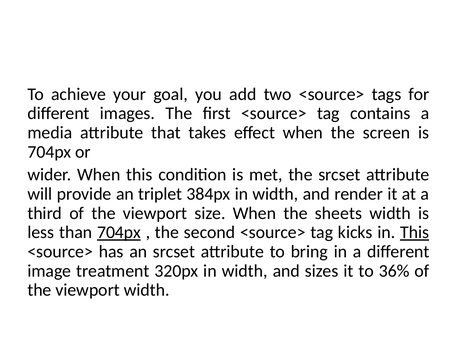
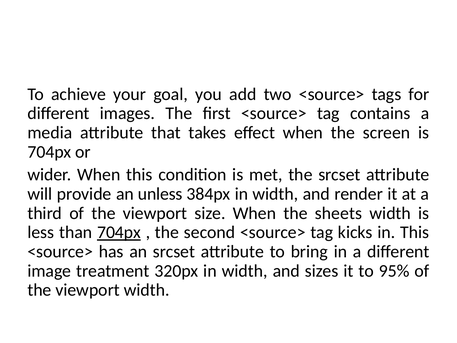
triplet: triplet -> unless (160, 194)
This underline: present -> none (415, 232)
36%: 36% -> 95% (394, 271)
